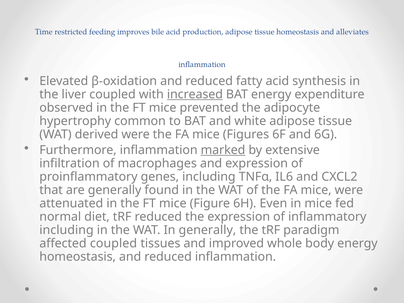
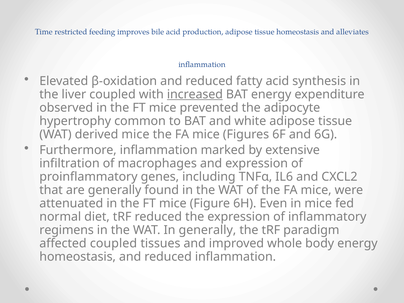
derived were: were -> mice (135, 134)
marked underline: present -> none (223, 150)
including: including -> regimens (67, 230)
